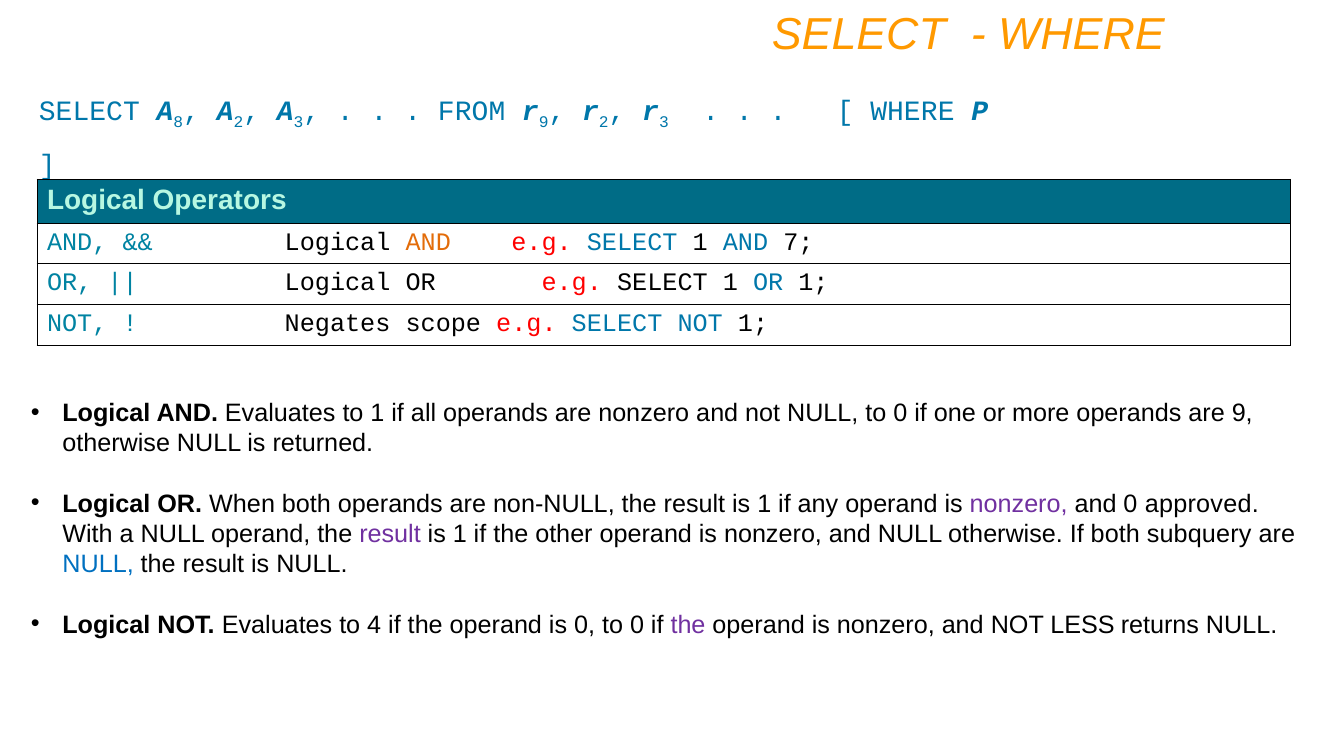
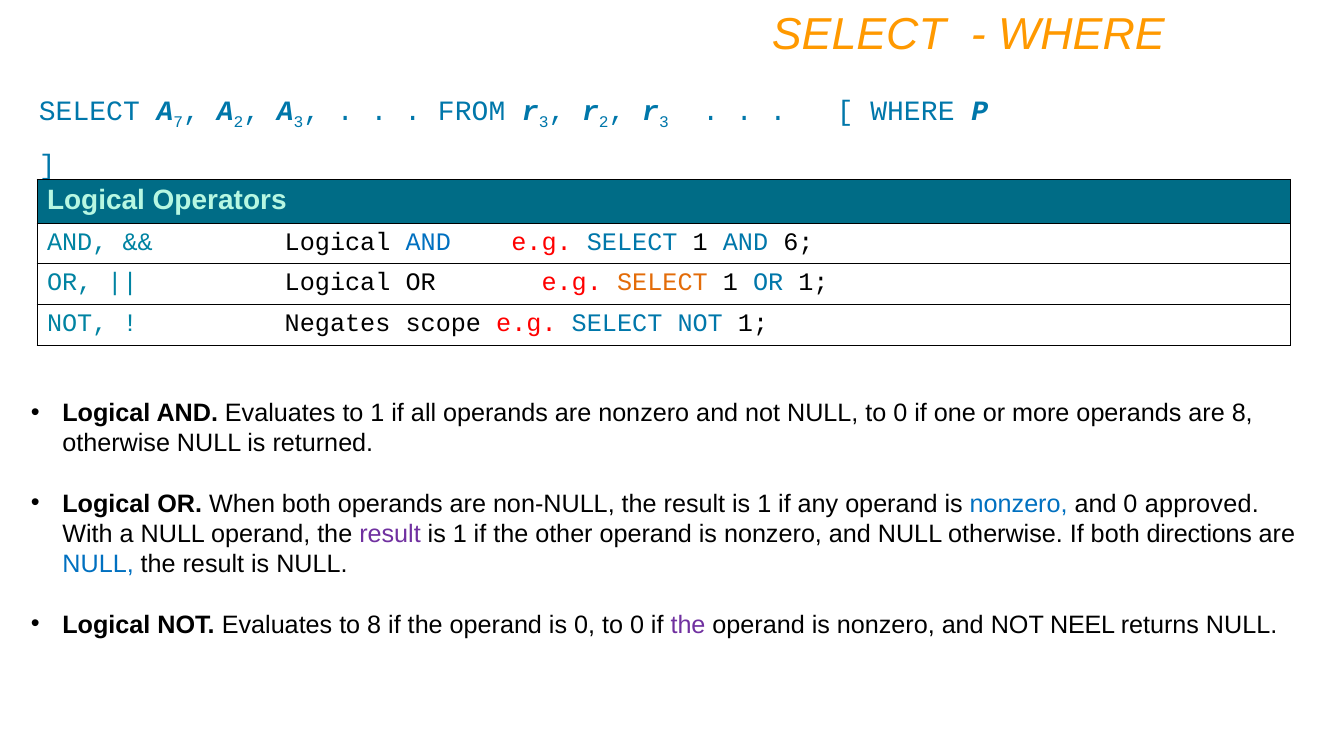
8: 8 -> 7 (178, 122)
9: 9 -> 3 (544, 122)
AND colour: orange -> blue (428, 242)
7: 7 -> 6 (798, 242)
SELECT colour: black -> orange (662, 283)
are 9: 9 -> 8 (1242, 414)
nonzero colour: purple -> blue (1019, 504)
subquery: subquery -> directions (1199, 534)
to 4: 4 -> 8 (374, 625)
LESS: LESS -> NEEL (1083, 625)
